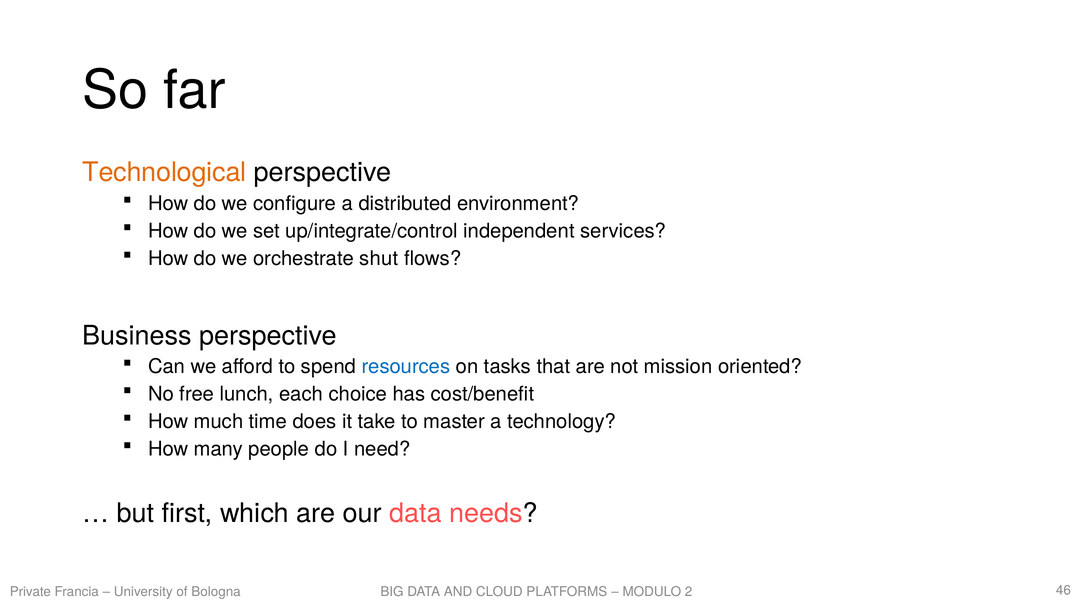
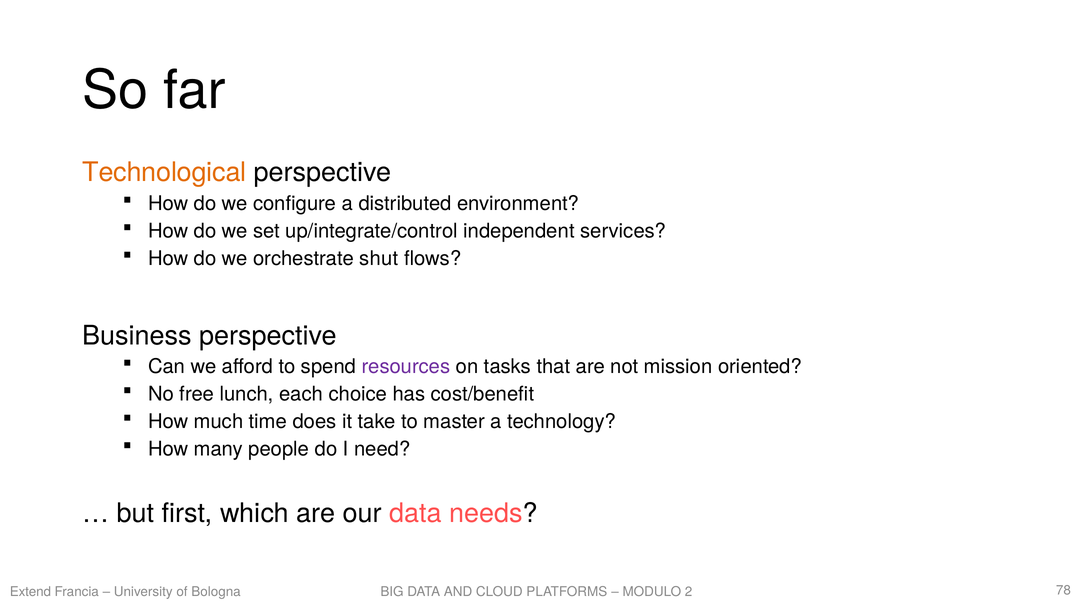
resources colour: blue -> purple (406, 367)
Private: Private -> Extend (30, 592)
46: 46 -> 78 (1063, 590)
